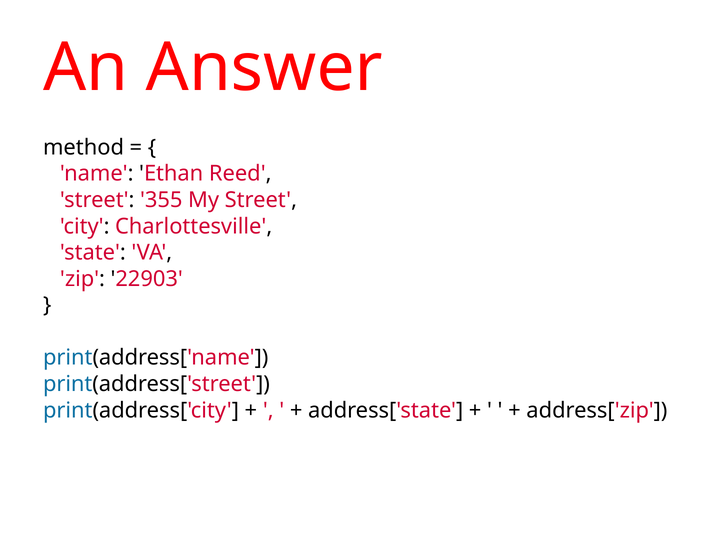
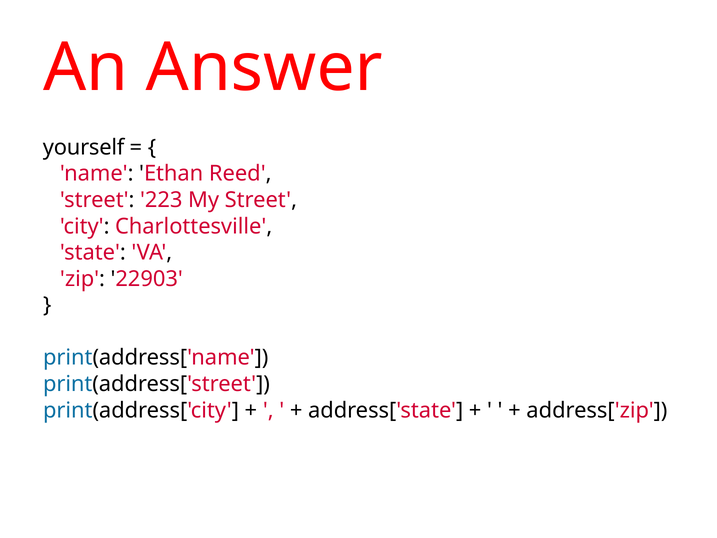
method: method -> yourself (84, 147)
355: 355 -> 223 (161, 200)
